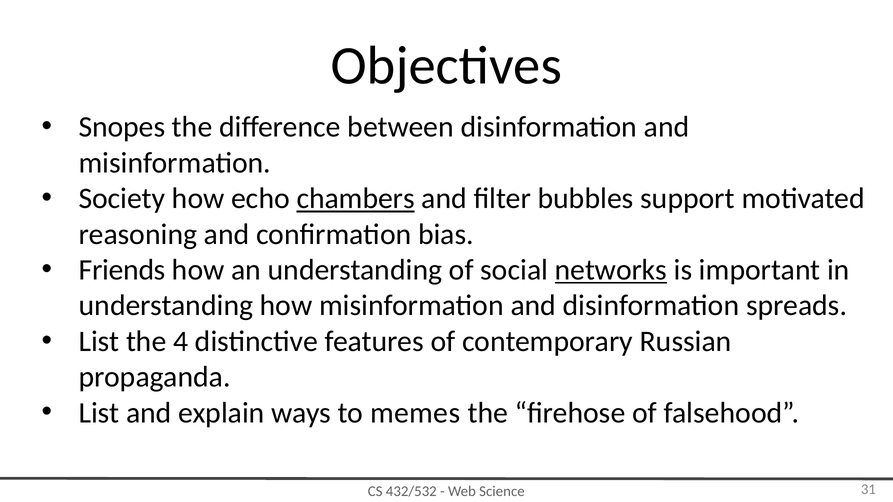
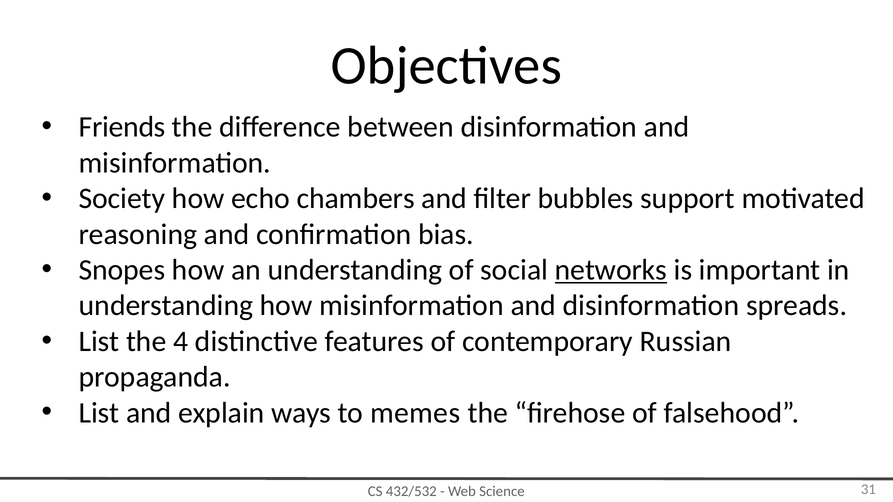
Snopes: Snopes -> Friends (122, 127)
chambers underline: present -> none (356, 199)
Friends: Friends -> Snopes (122, 270)
